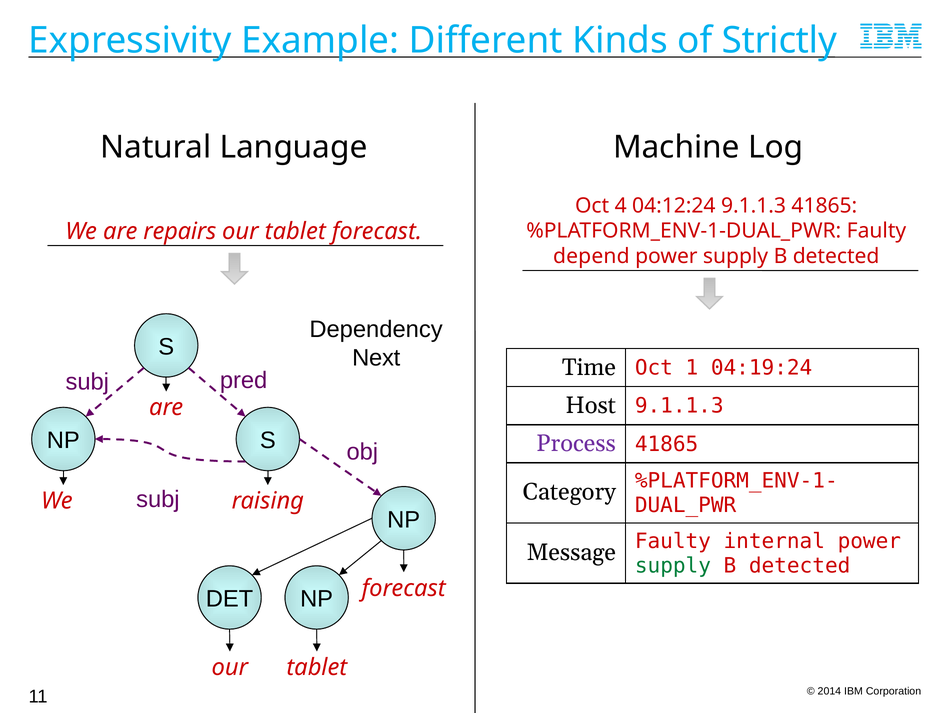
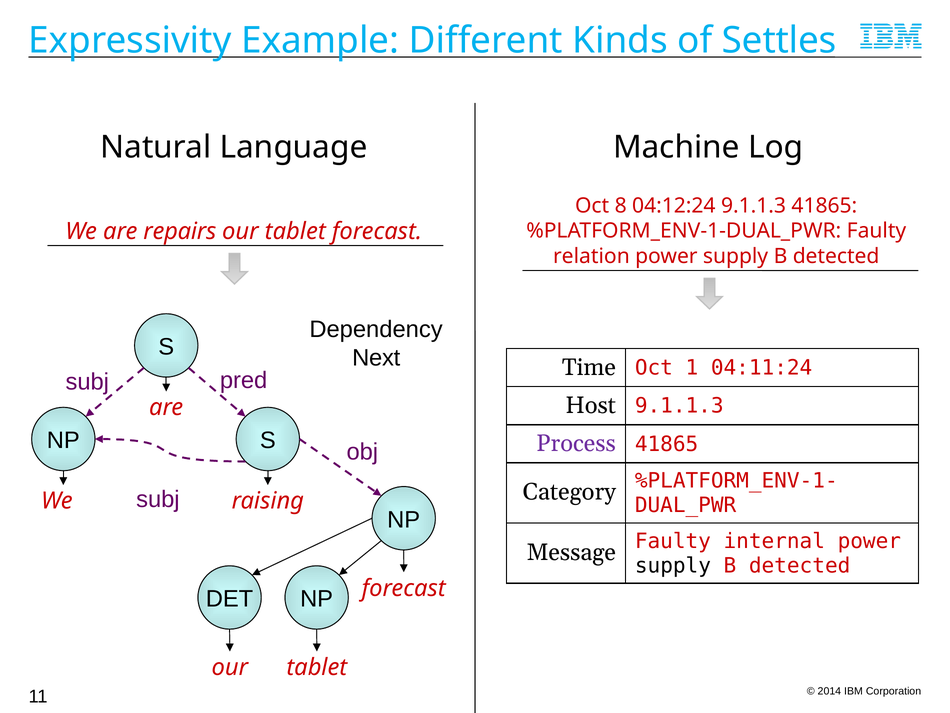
Strictly: Strictly -> Settles (779, 40)
4: 4 -> 8 (621, 206)
depend: depend -> relation (591, 256)
04:19:24: 04:19:24 -> 04:11:24 (762, 368)
supply colour: green -> black (673, 565)
